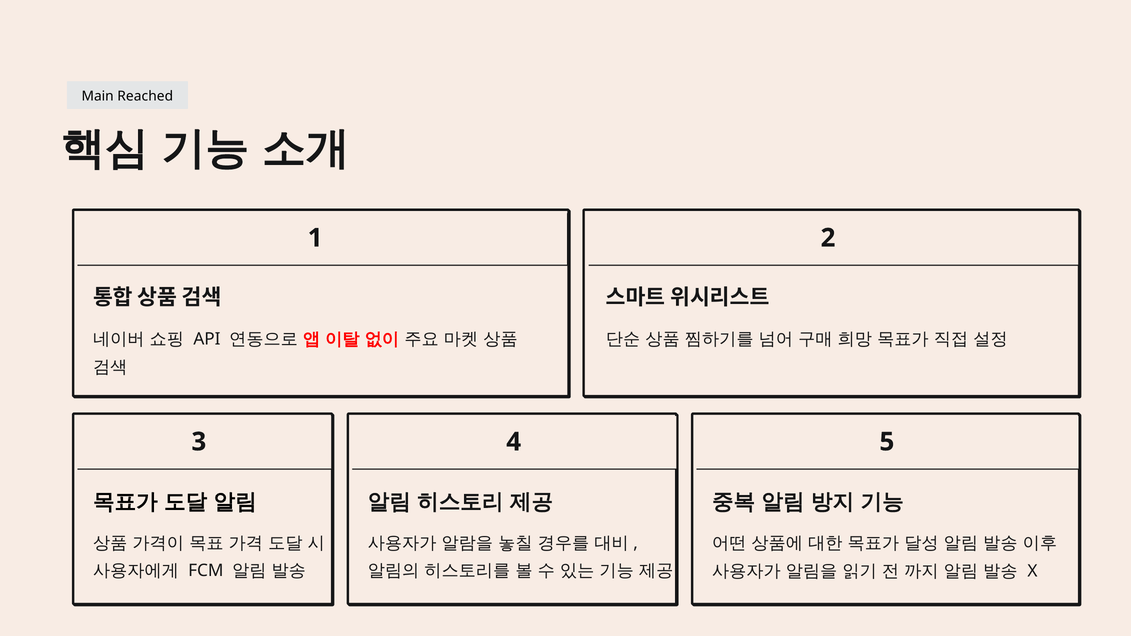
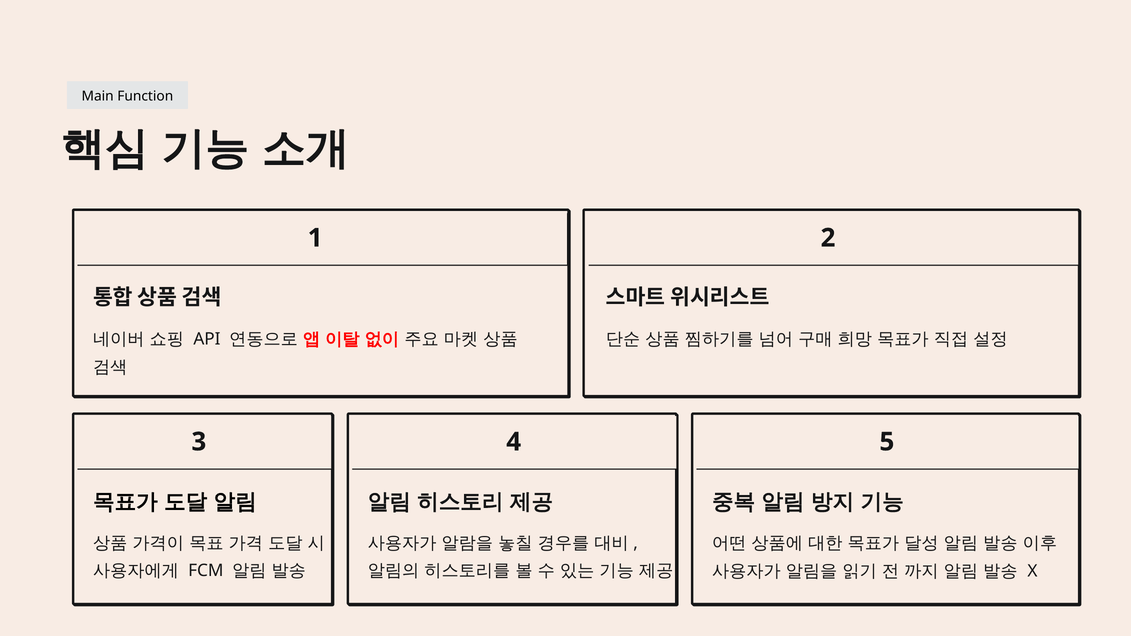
Reached: Reached -> Function (145, 96)
